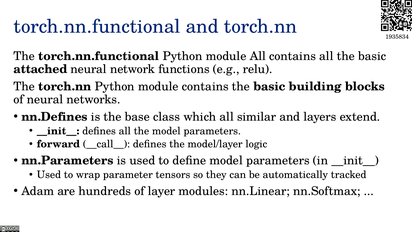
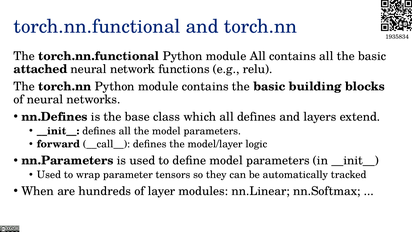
all similar: similar -> defines (257, 117)
Adam: Adam -> When (38, 191)
